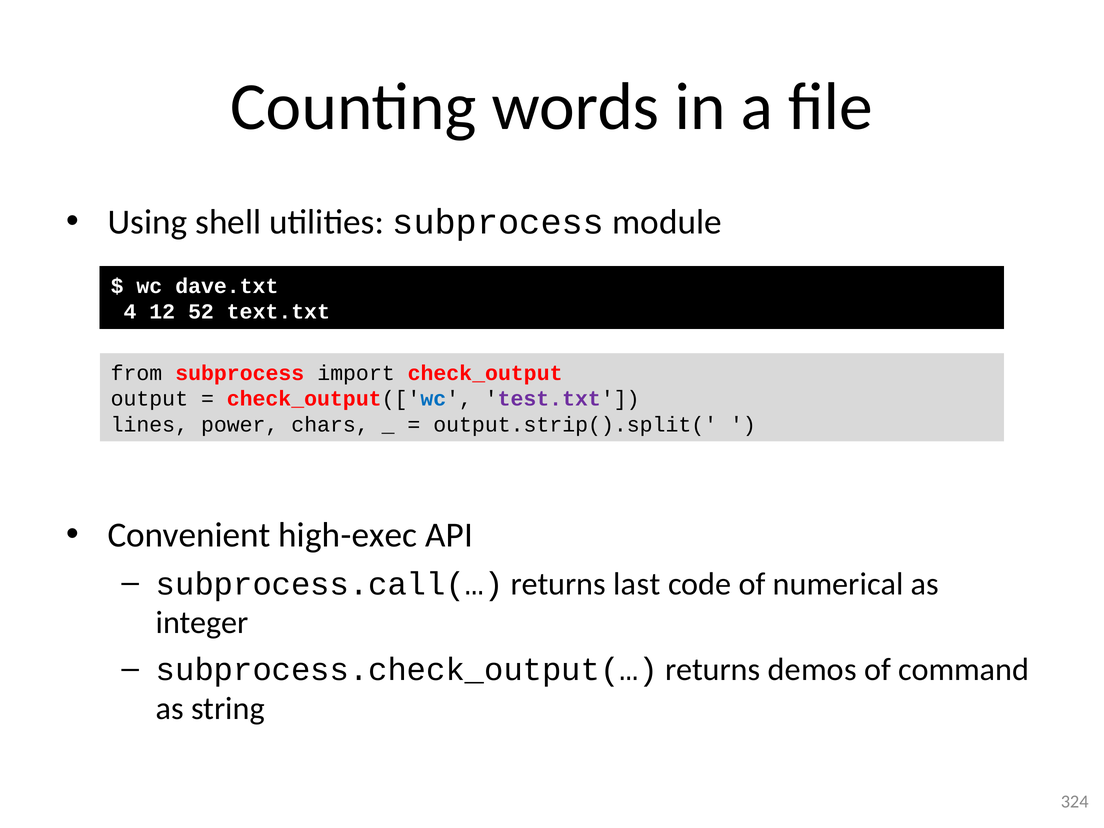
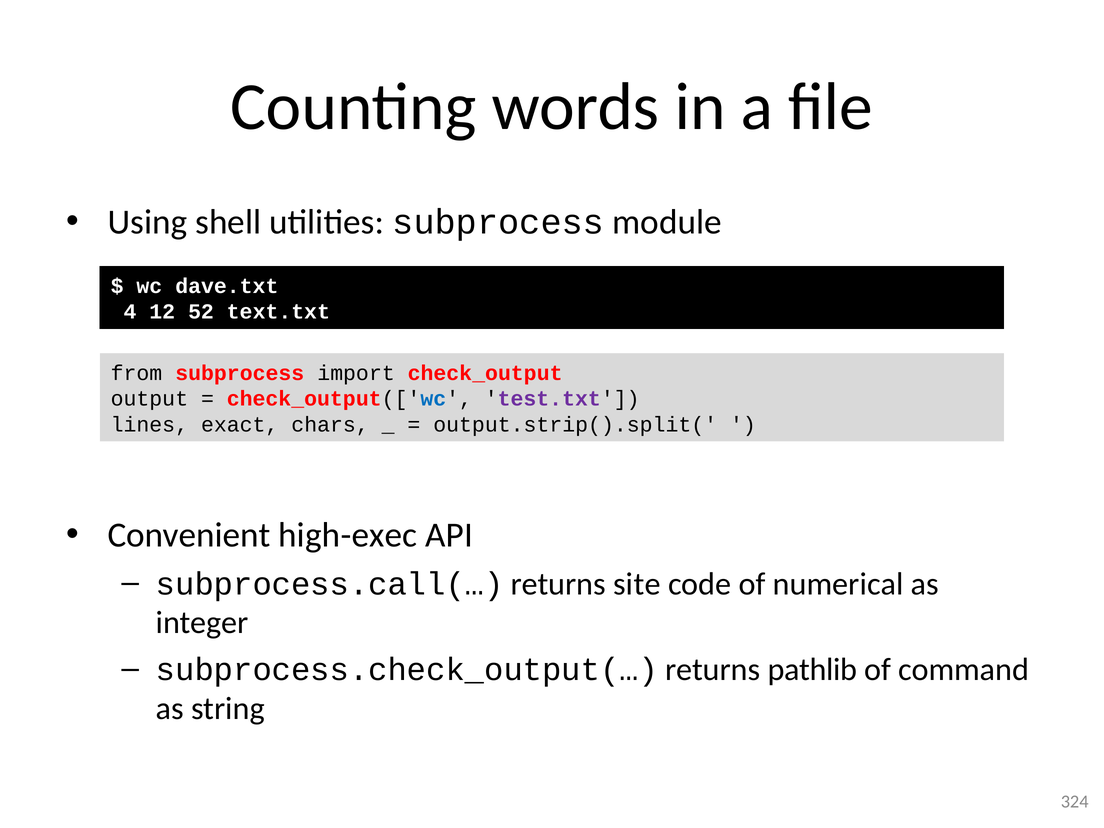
power: power -> exact (240, 425)
last: last -> site (637, 584)
demos: demos -> pathlib (812, 670)
